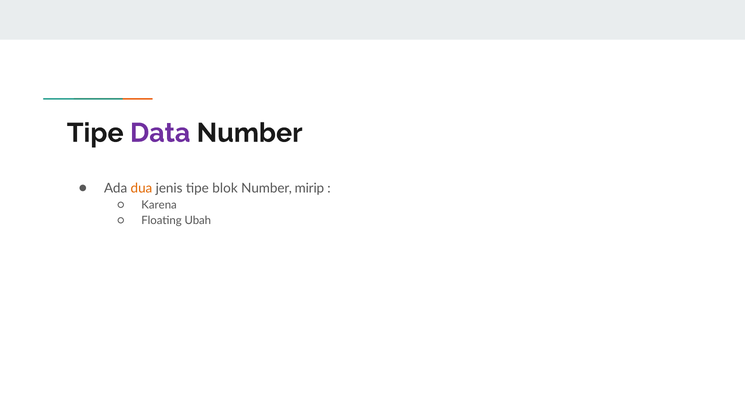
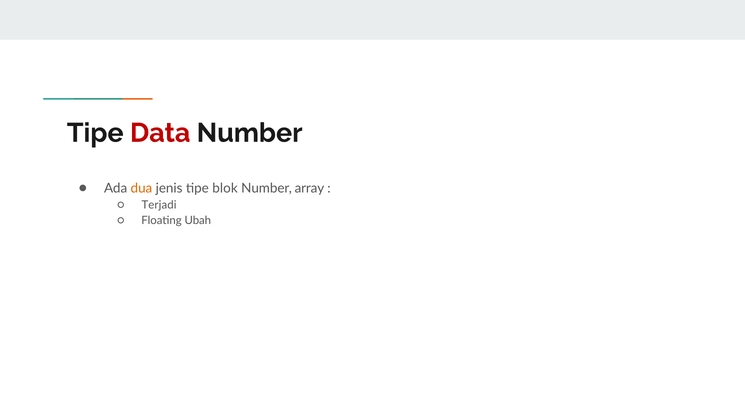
Data colour: purple -> red (160, 133)
mirip: mirip -> array (309, 188)
Karena: Karena -> Terjadi (159, 205)
